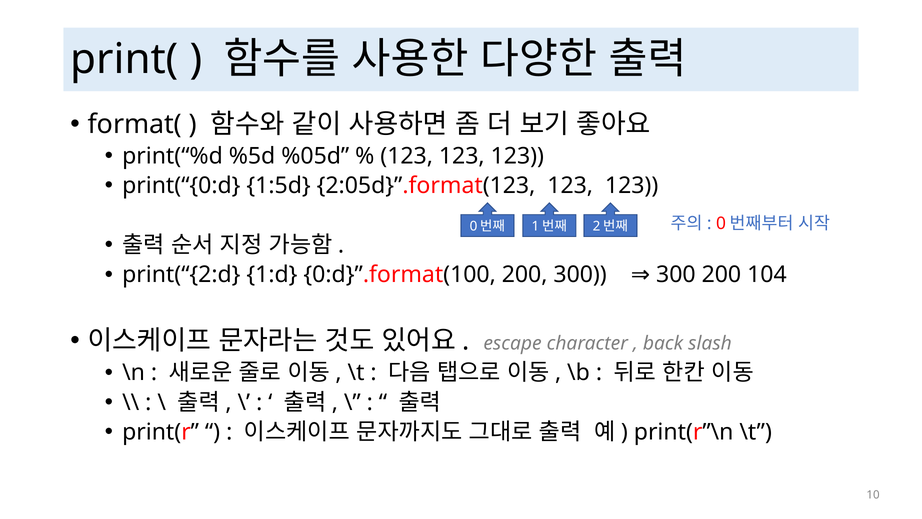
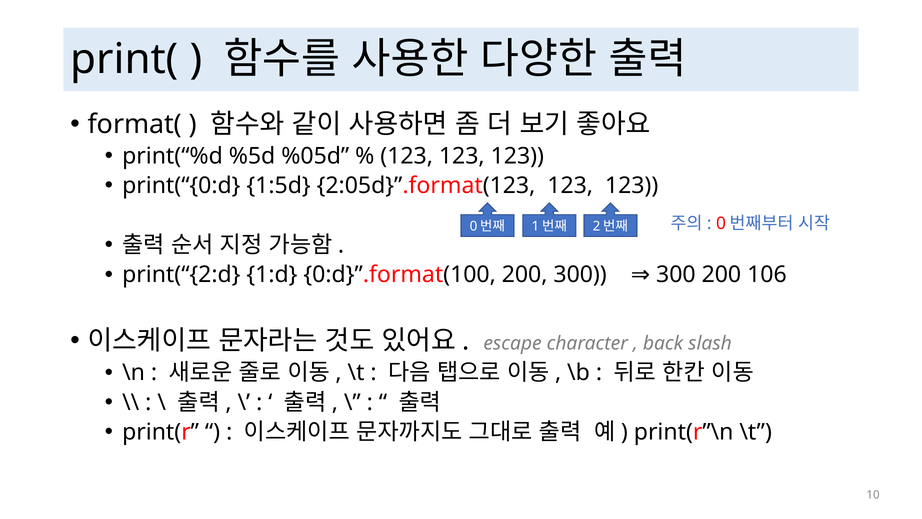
104: 104 -> 106 (767, 275)
